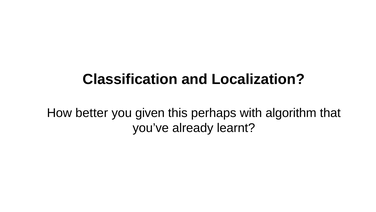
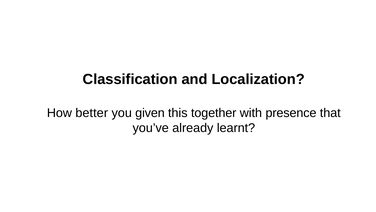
perhaps: perhaps -> together (214, 113)
algorithm: algorithm -> presence (291, 113)
